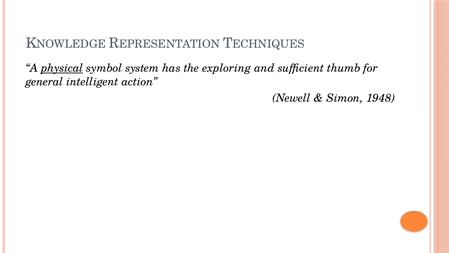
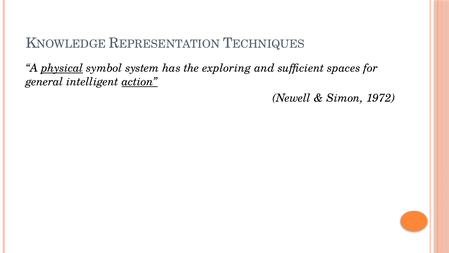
thumb: thumb -> spaces (344, 68)
action underline: none -> present (140, 82)
1948: 1948 -> 1972 (381, 98)
